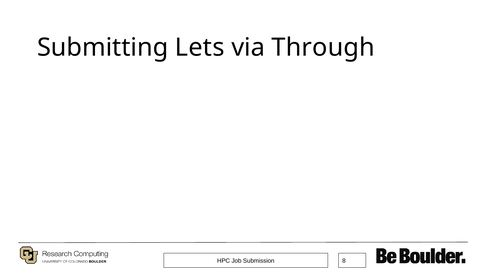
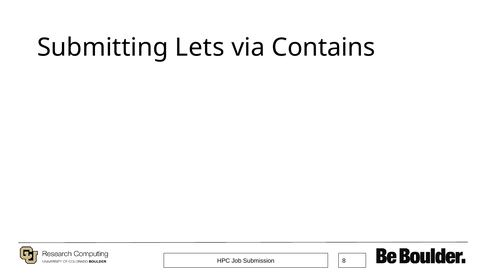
Through: Through -> Contains (323, 47)
